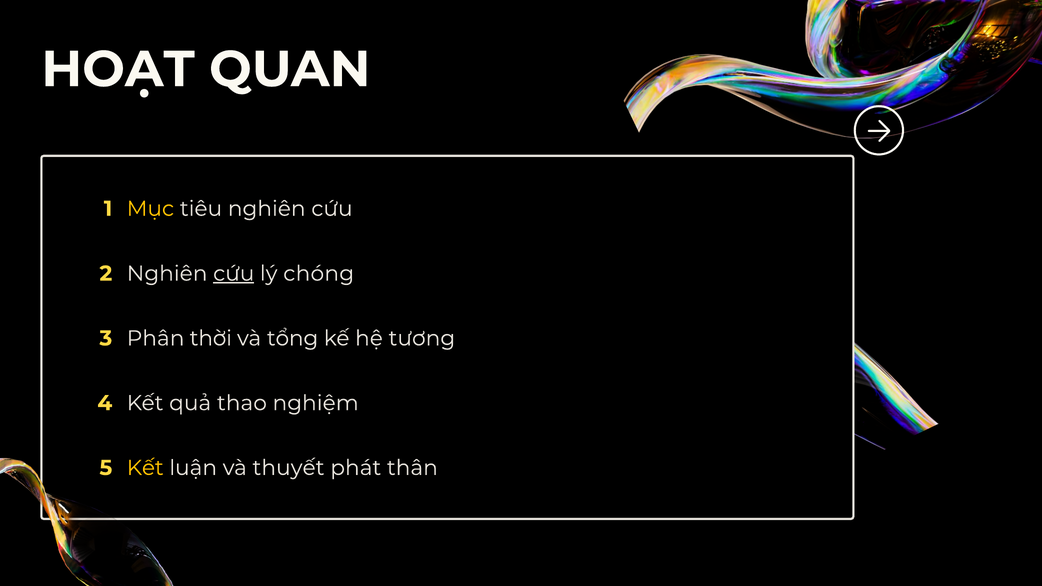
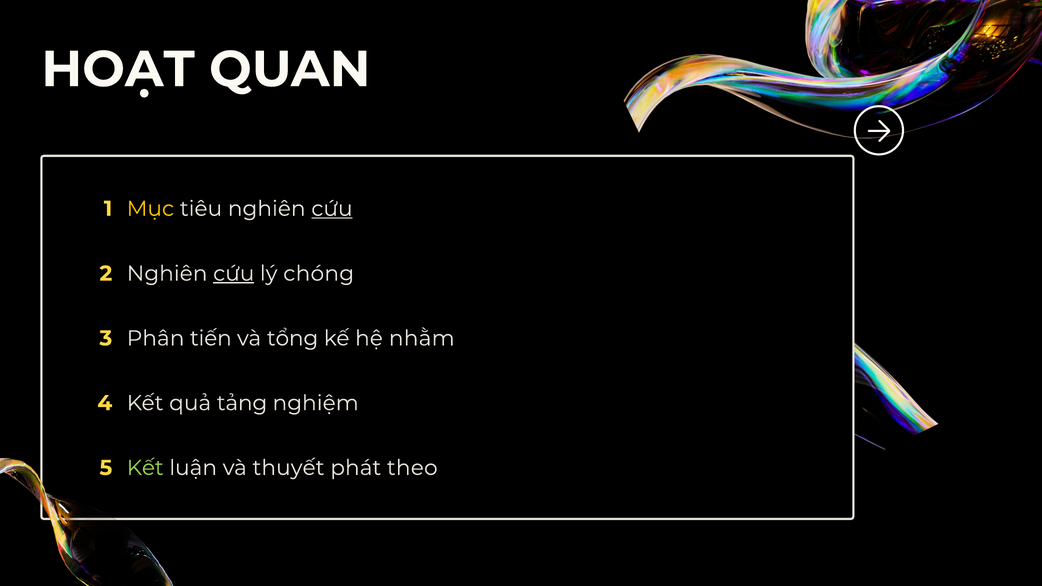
cứu underline: none -> present (332, 209)
thời: thời -> tiến (211, 338)
tương: tương -> nhằm (422, 338)
thao: thao -> tảng (242, 403)
Kết colour: yellow -> light green (145, 468)
thân: thân -> theo (412, 468)
